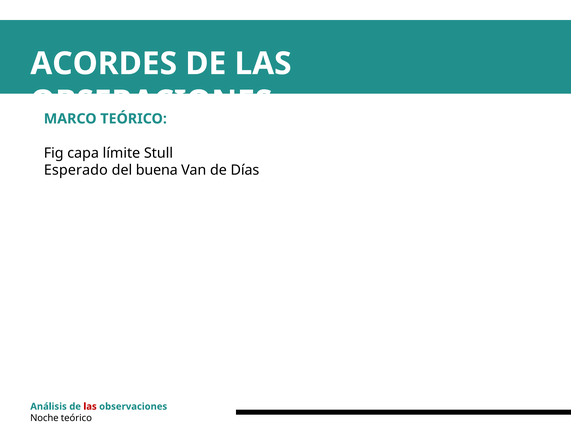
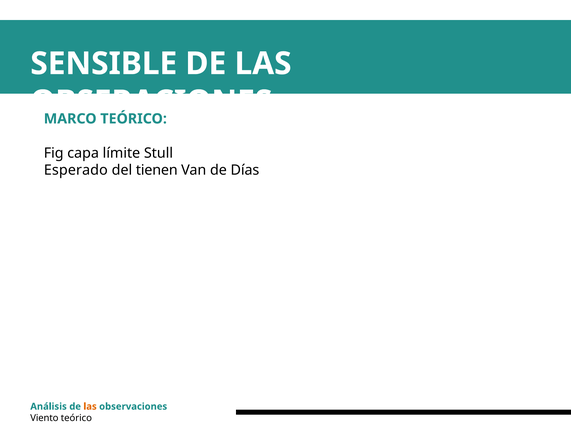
ACORDES: ACORDES -> SENSIBLE (104, 64)
buena: buena -> tienen (157, 170)
las colour: red -> orange (90, 406)
Noche: Noche -> Viento (44, 417)
